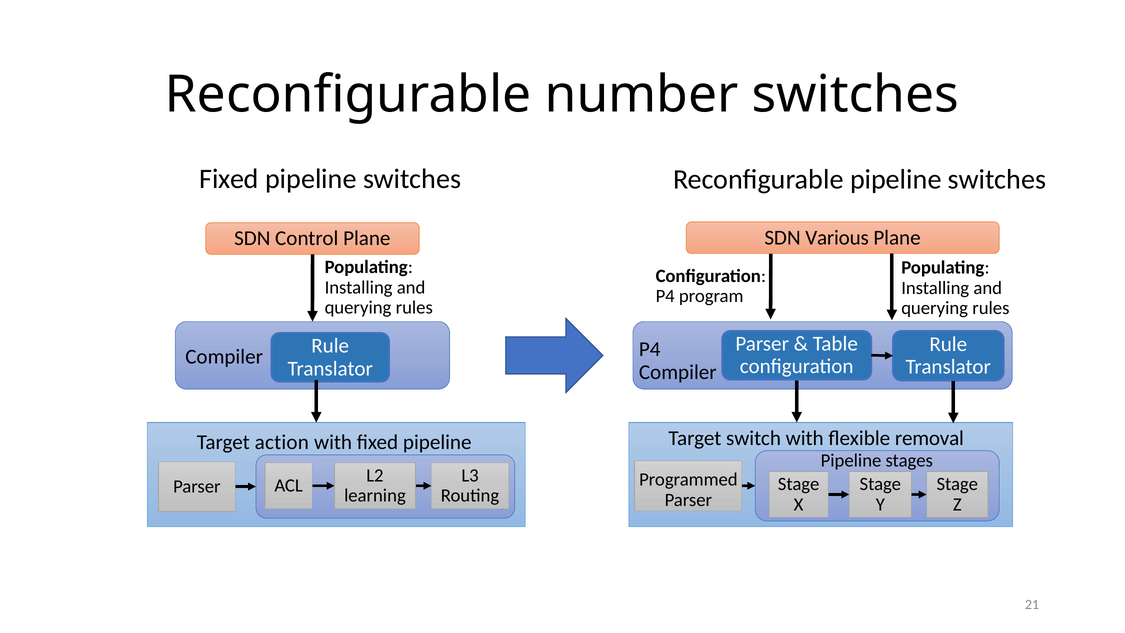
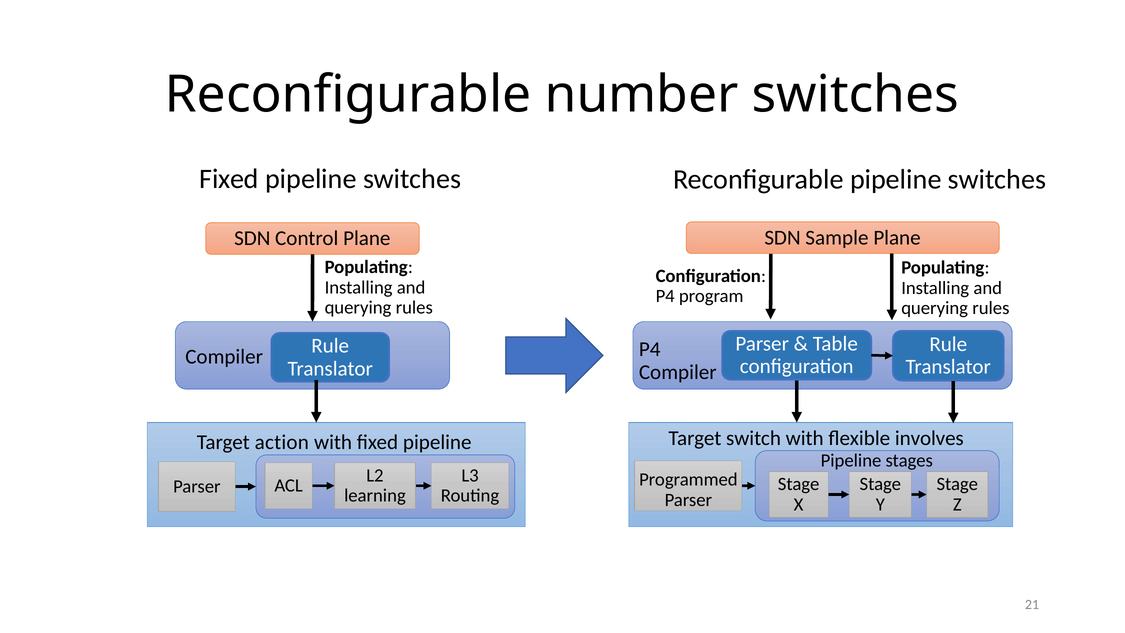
Various: Various -> Sample (837, 238)
removal: removal -> involves (929, 438)
